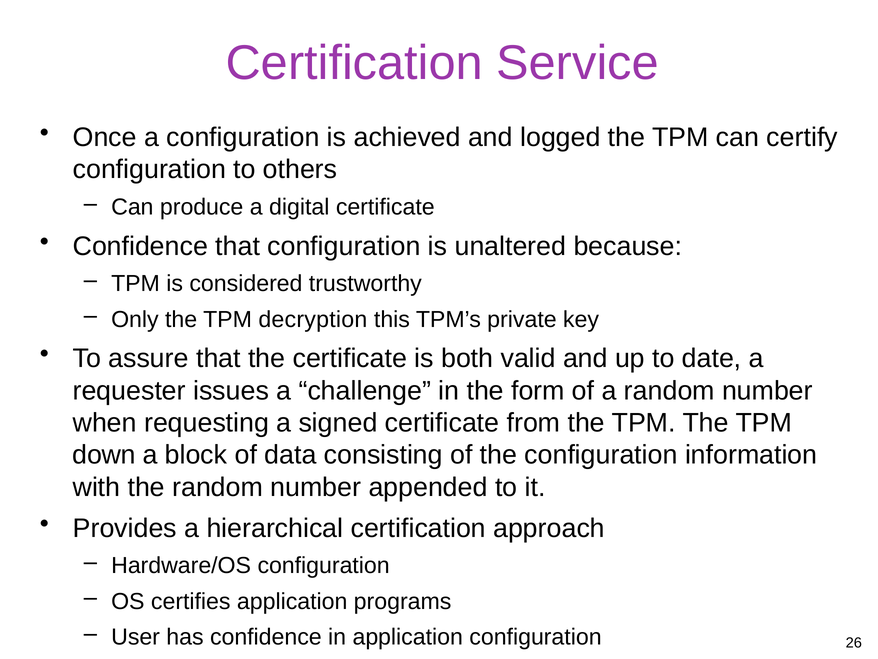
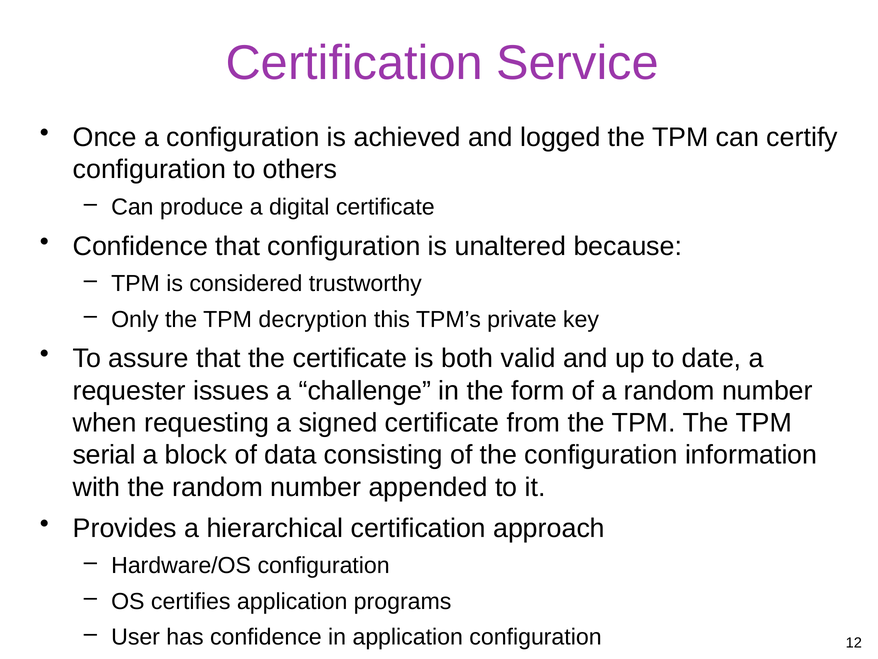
down: down -> serial (104, 455)
26: 26 -> 12 (854, 642)
